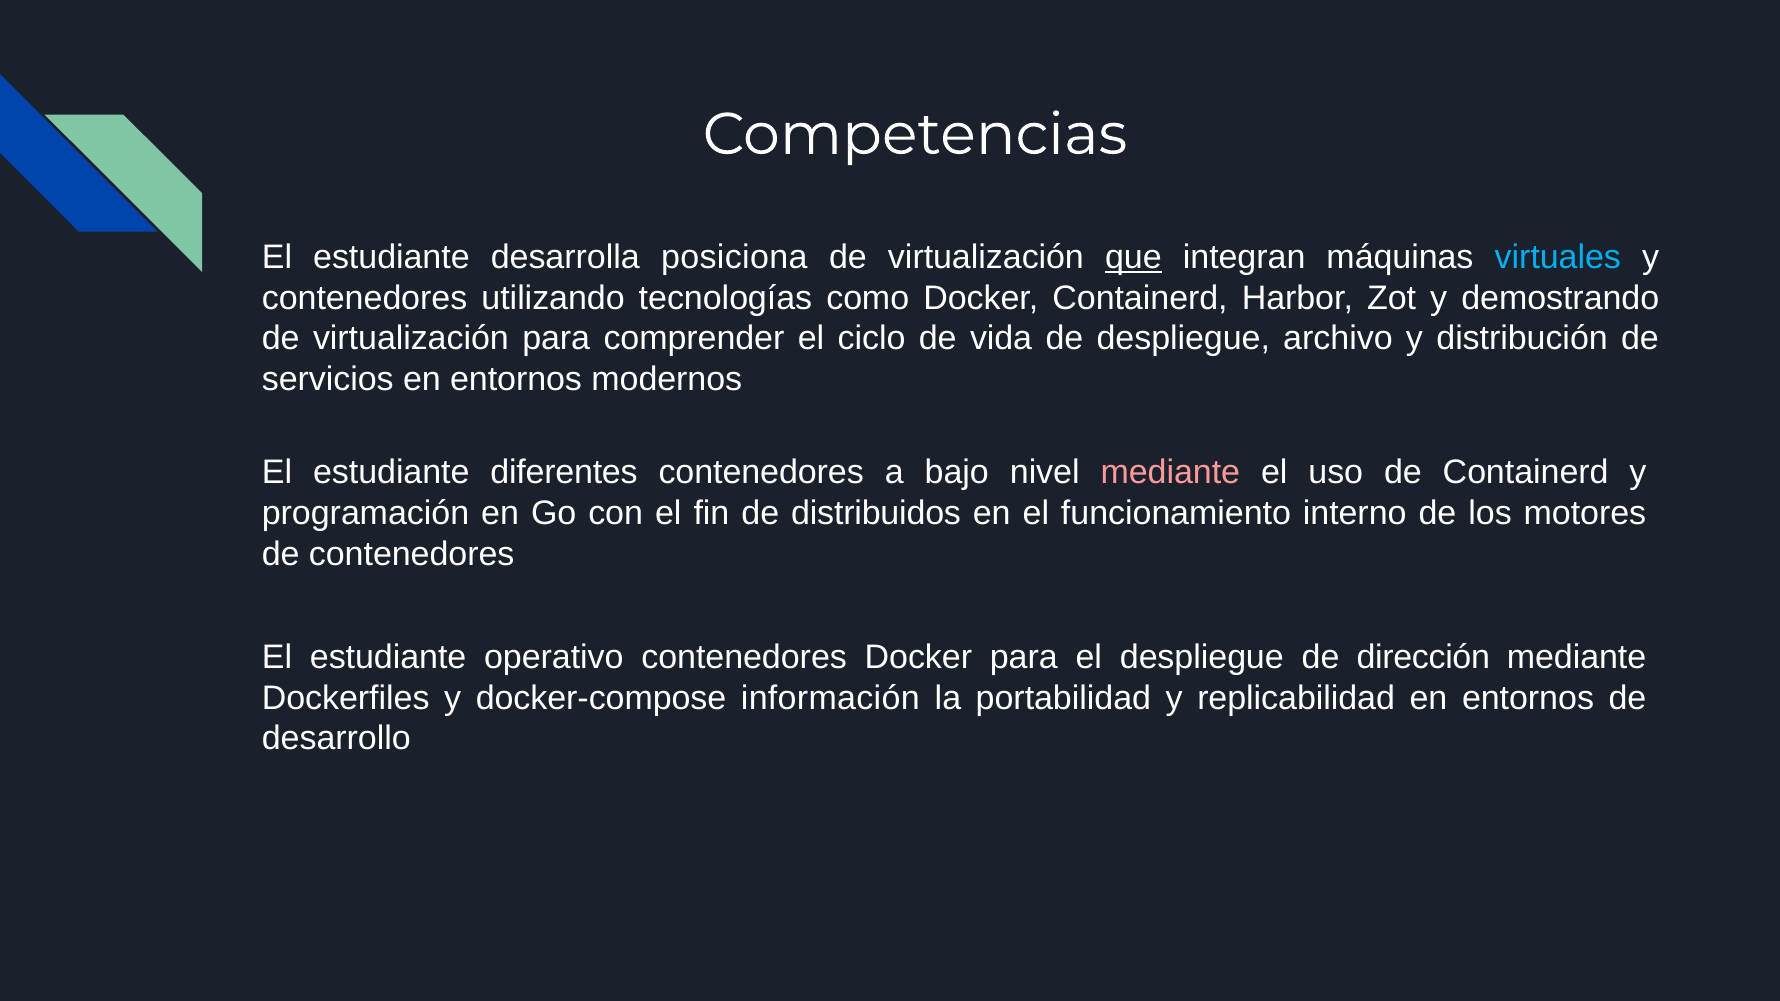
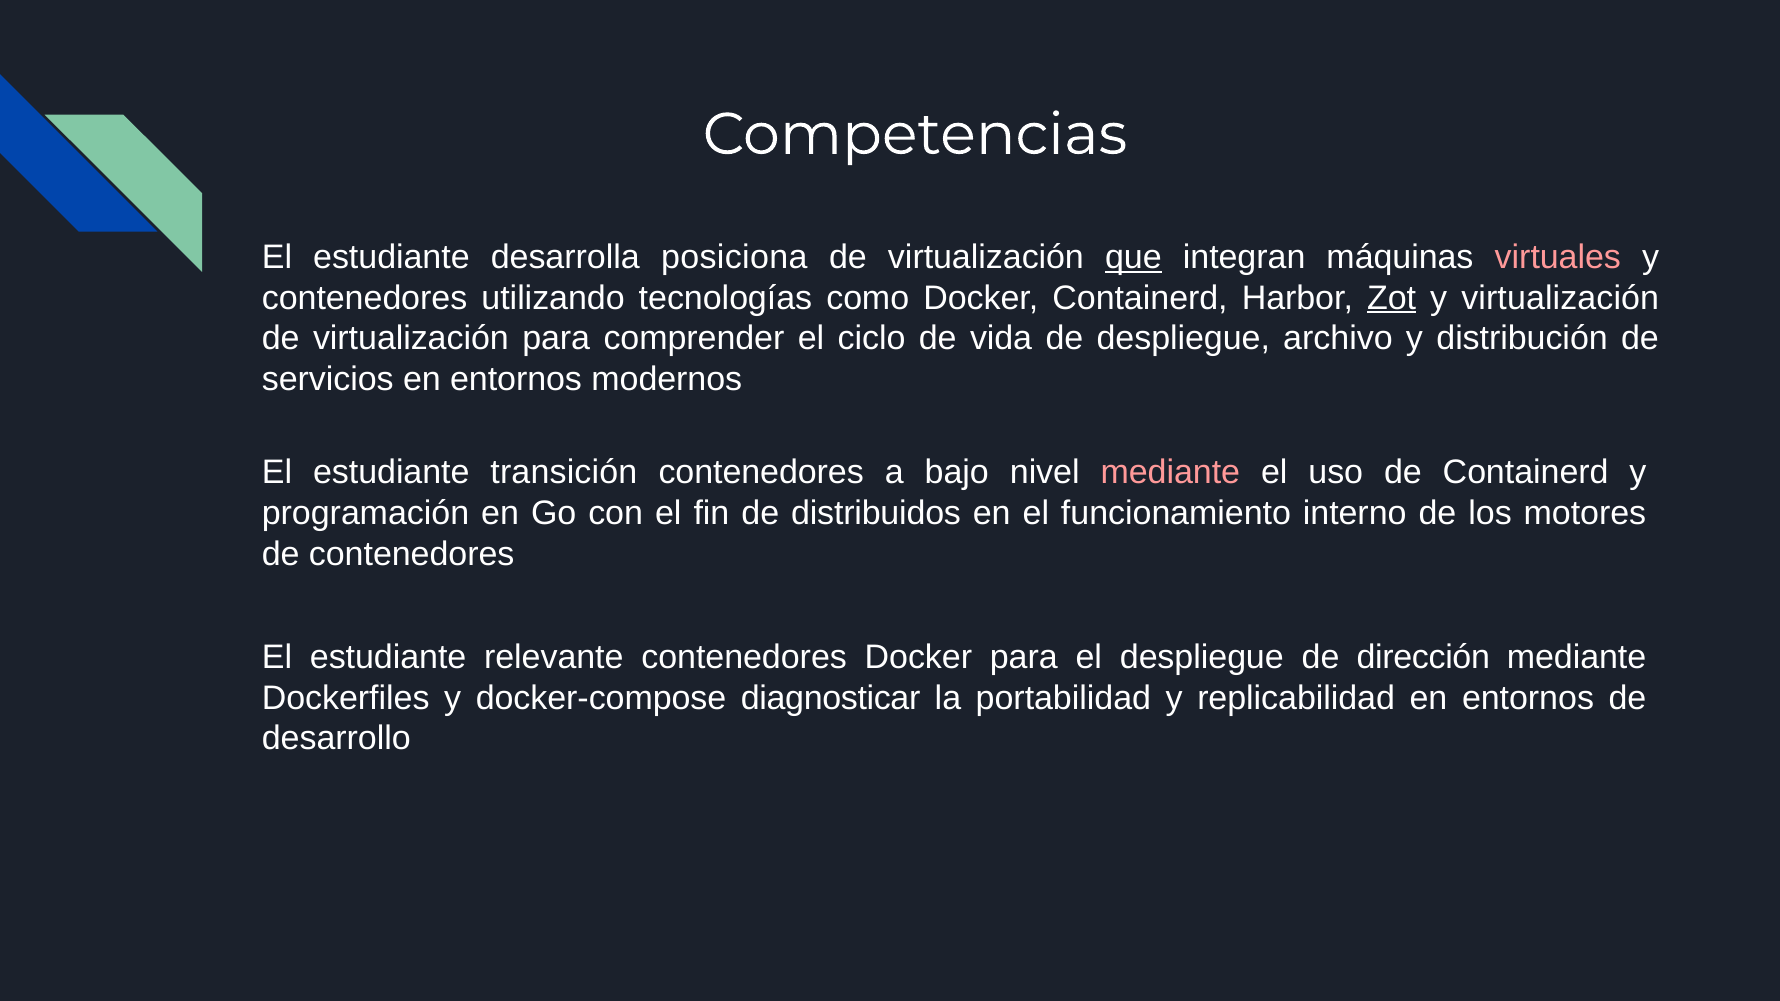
virtuales colour: light blue -> pink (1558, 257)
Zot underline: none -> present (1392, 298)
y demostrando: demostrando -> virtualización (1560, 298)
diferentes: diferentes -> transición (564, 473)
operativo: operativo -> relevante (554, 657)
información: información -> diagnosticar (831, 698)
